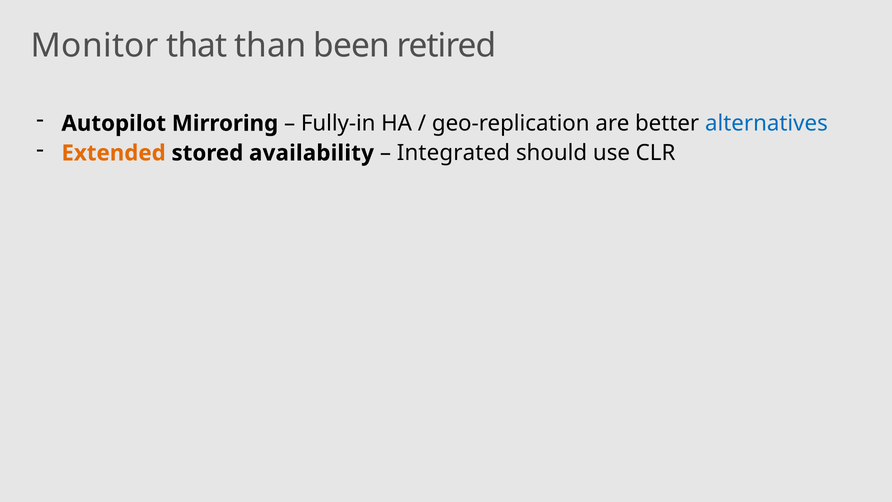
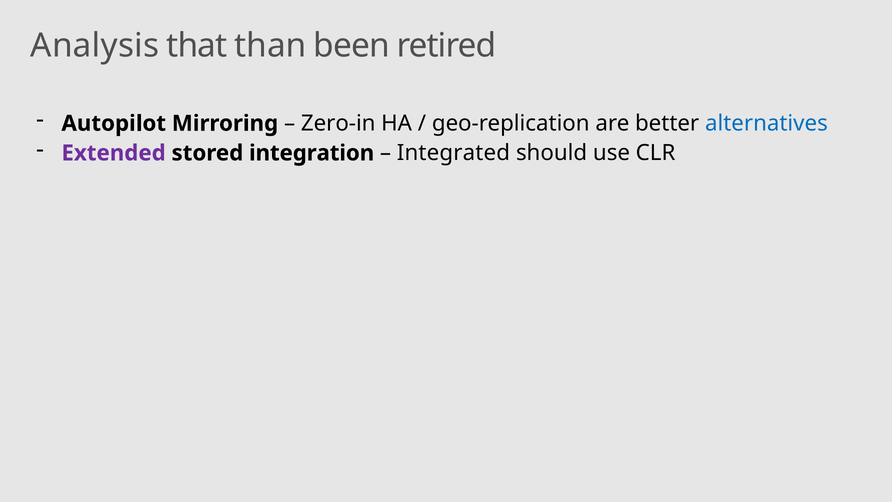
Monitor: Monitor -> Analysis (95, 46)
Fully-in: Fully-in -> Zero-in (338, 123)
Extended colour: orange -> purple (114, 153)
availability: availability -> integration (312, 153)
